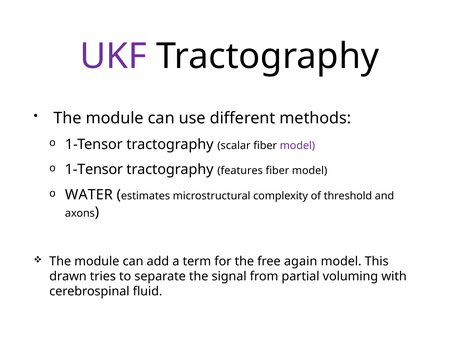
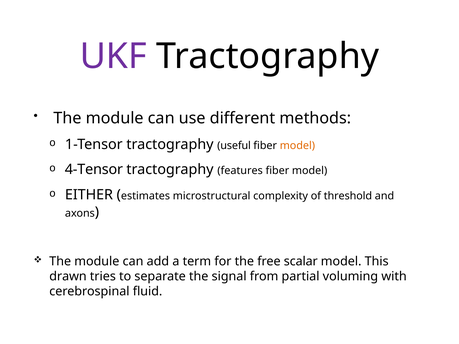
scalar: scalar -> useful (234, 146)
model colour: purple -> orange (297, 146)
1-Tensor: 1-Tensor -> 4-Tensor (94, 170)
WATER: WATER -> EITHER (89, 195)
again: again -> scalar (301, 262)
